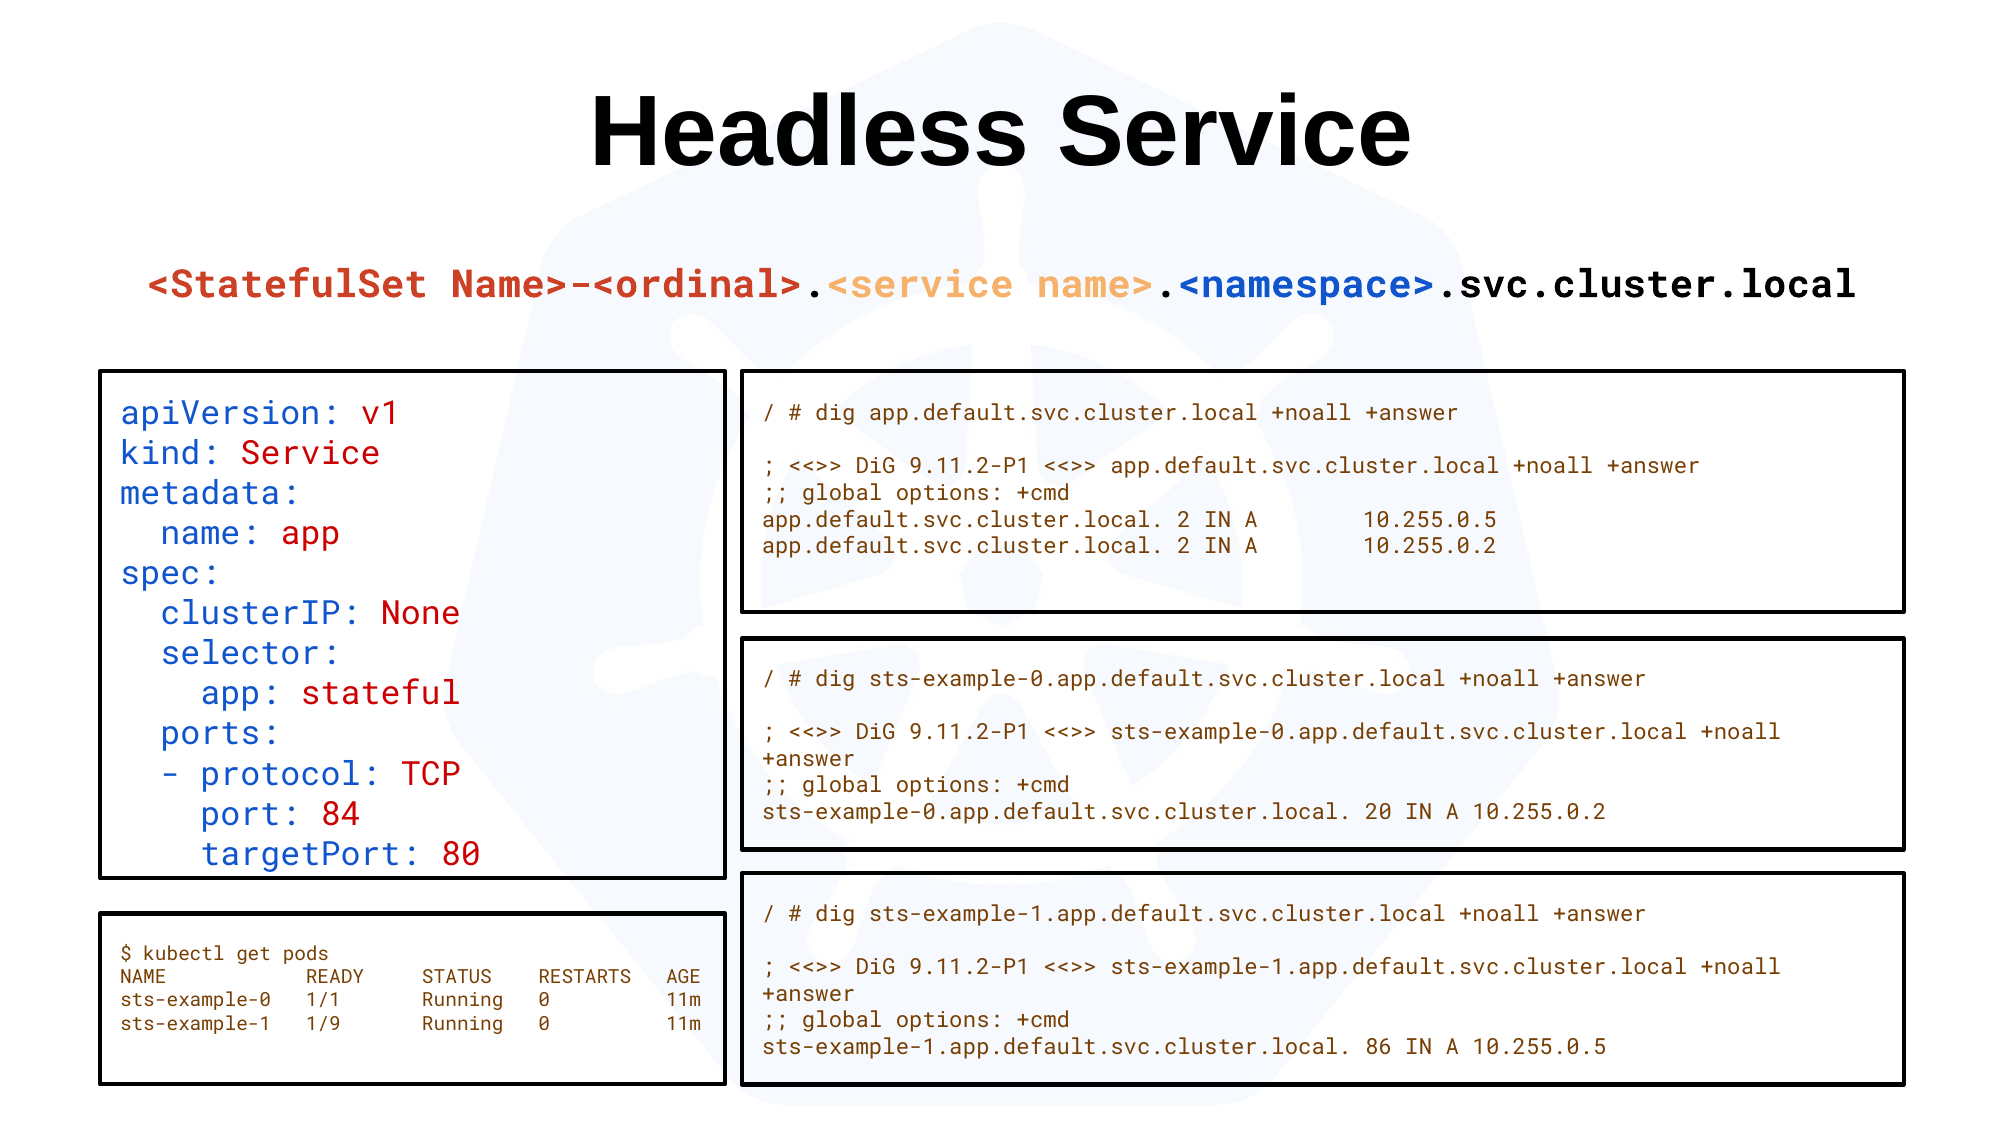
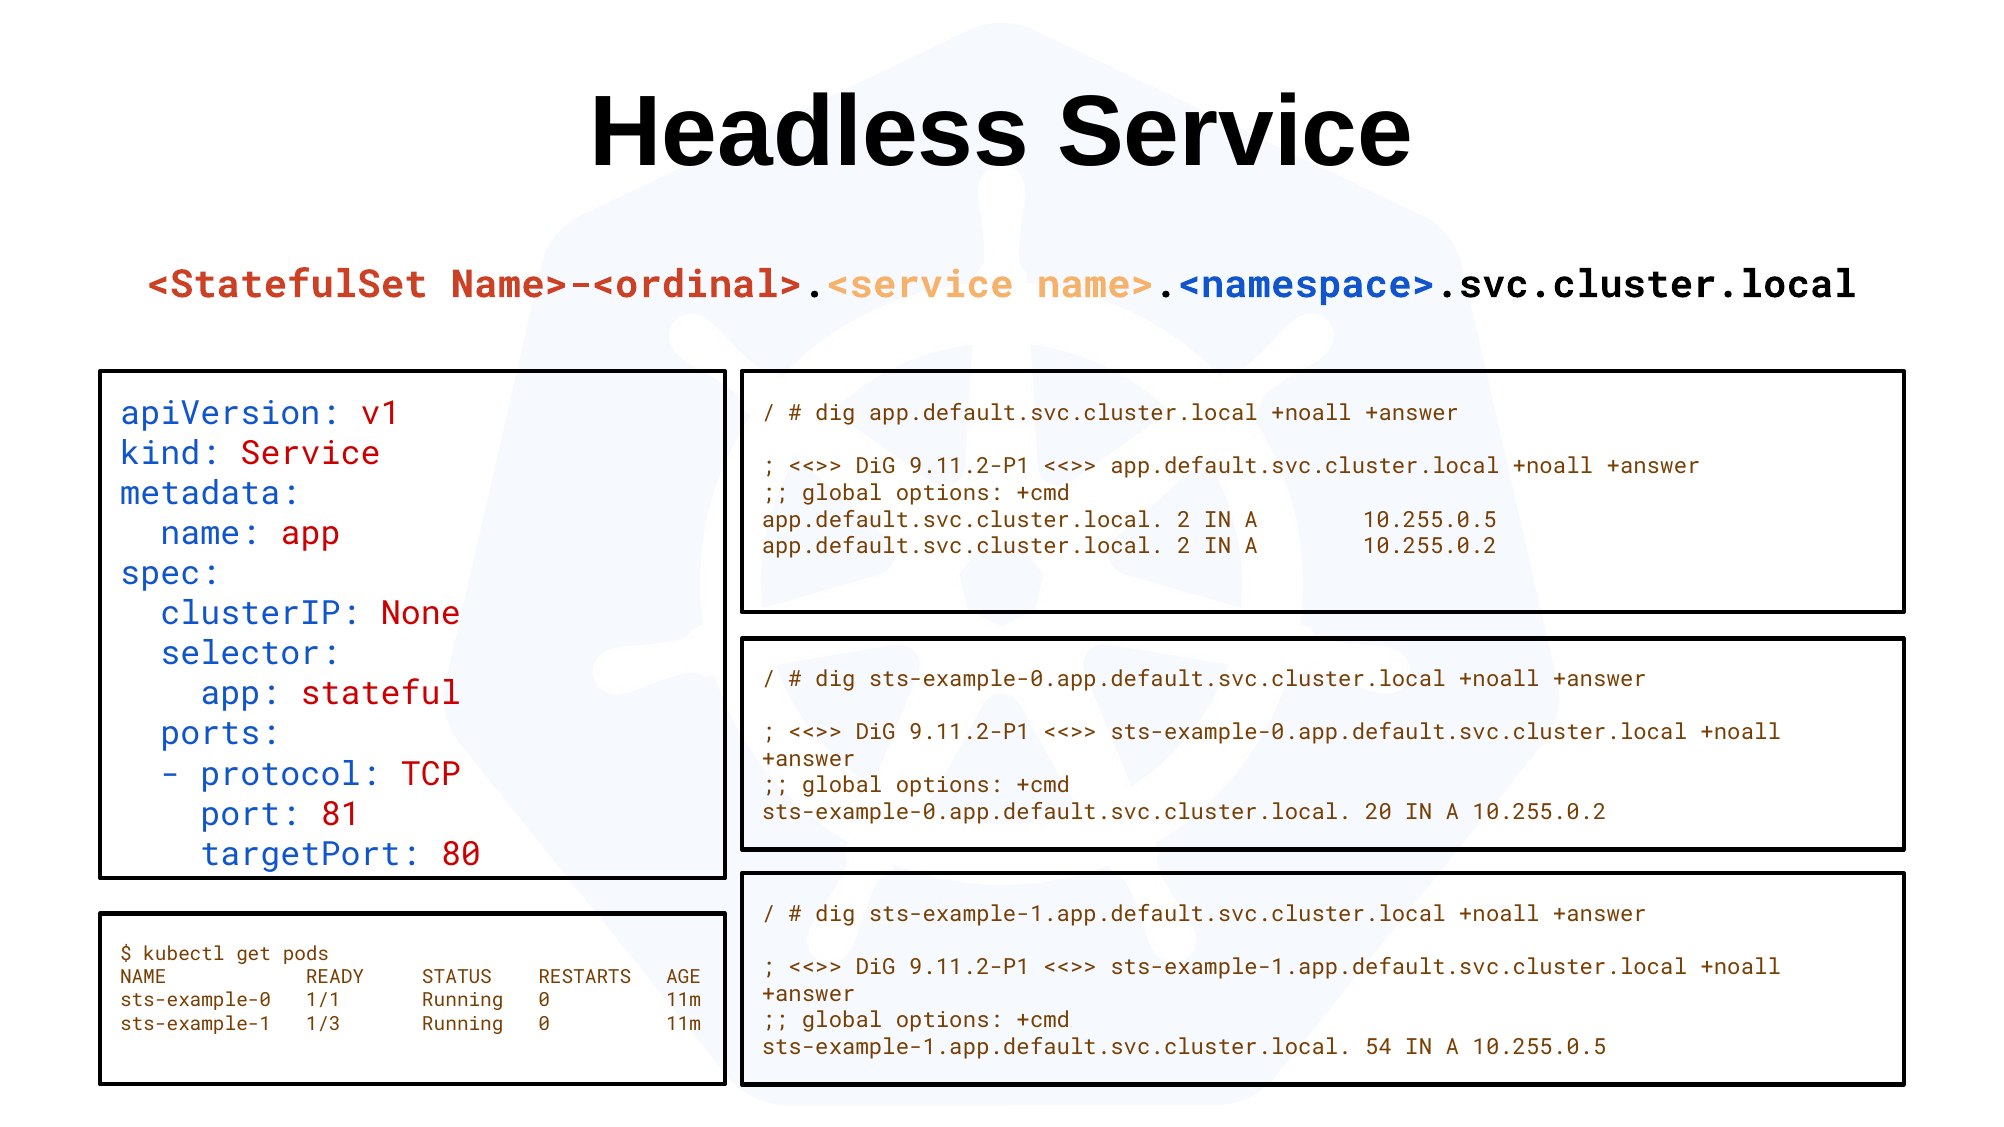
84: 84 -> 81 (341, 814)
1/9: 1/9 -> 1/3 (323, 1024)
86: 86 -> 54 (1379, 1047)
